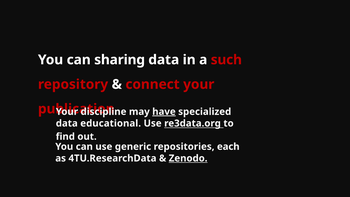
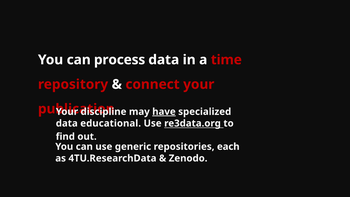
sharing: sharing -> process (120, 60)
such: such -> time (226, 60)
Zenodo underline: present -> none (188, 158)
